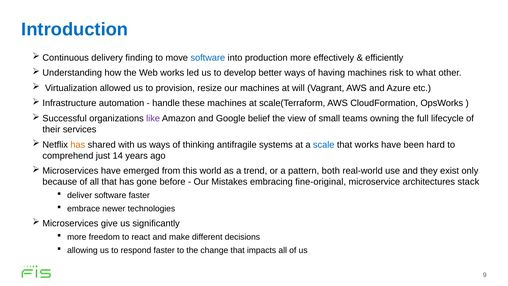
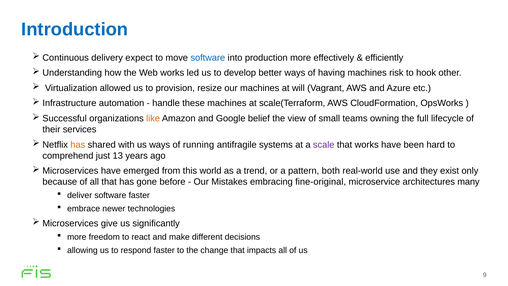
finding: finding -> expect (139, 58)
what: what -> hook (426, 73)
like colour: purple -> orange (153, 118)
thinking: thinking -> running (199, 145)
scale colour: blue -> purple (324, 145)
14: 14 -> 13 (118, 156)
stack: stack -> many (468, 182)
